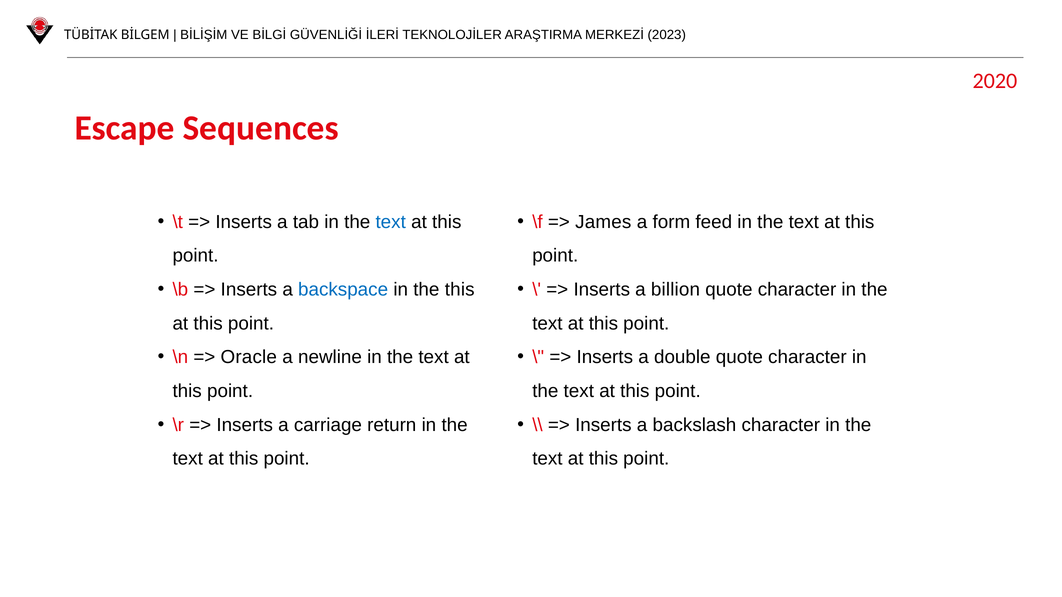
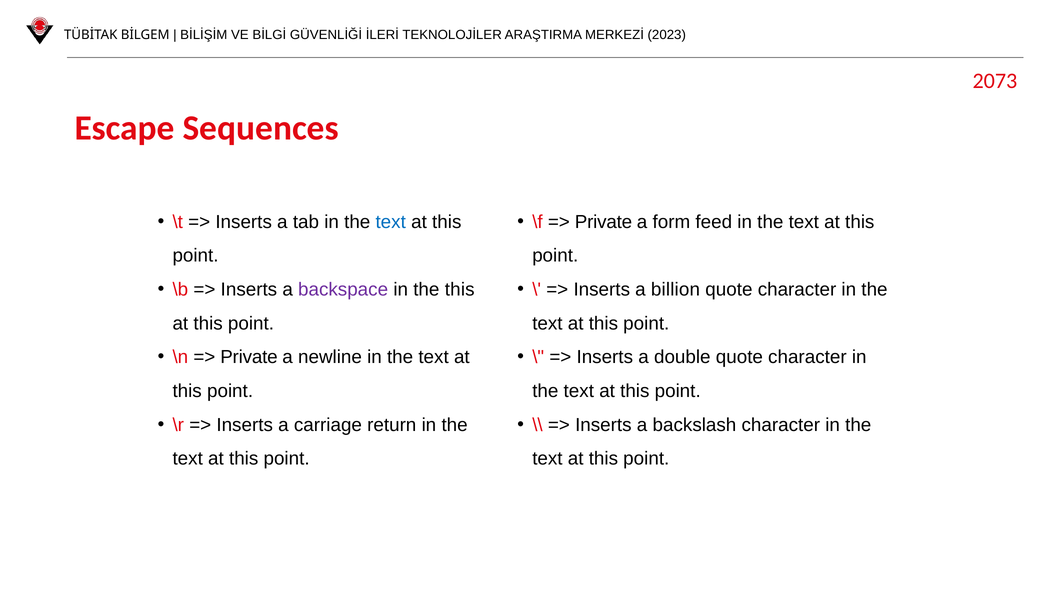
2020: 2020 -> 2073 (995, 81)
James: James -> Private (603, 222)
backspace colour: blue -> purple (343, 290)
Oracle: Oracle -> Private (249, 357)
